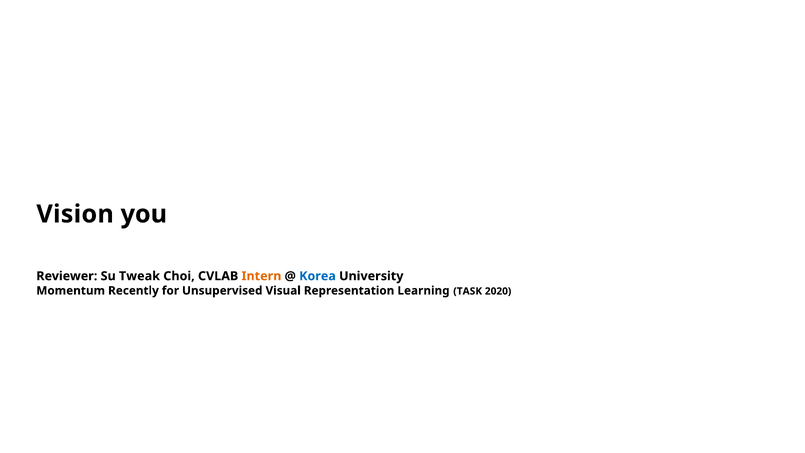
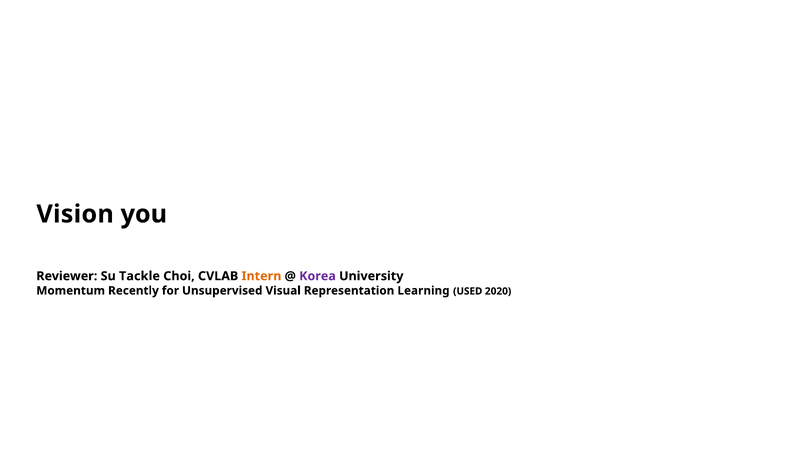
Tweak: Tweak -> Tackle (139, 276)
Korea colour: blue -> purple (317, 276)
TASK: TASK -> USED (468, 291)
